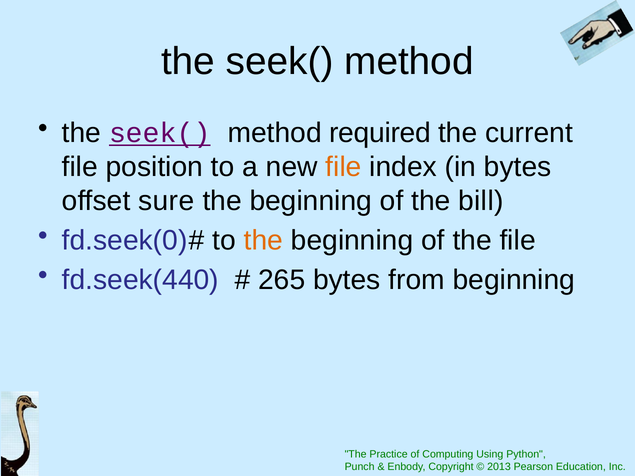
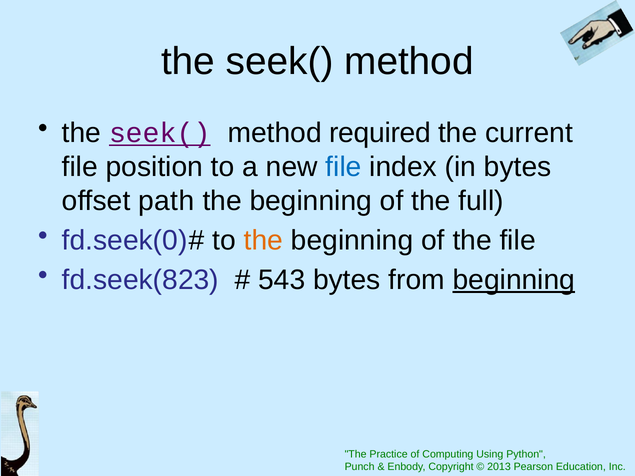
file colour: orange -> blue (343, 167)
sure: sure -> path (166, 201)
bill: bill -> full (481, 201)
fd.seek(440: fd.seek(440 -> fd.seek(823 (140, 280)
265: 265 -> 543 (282, 280)
beginning underline: none -> present (514, 280)
